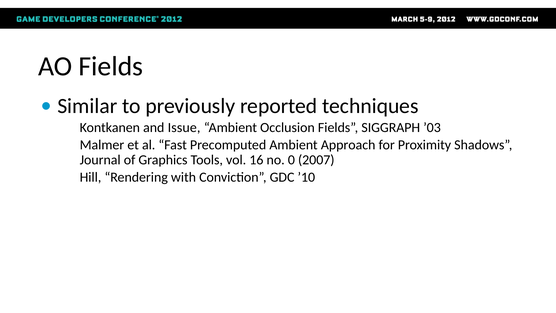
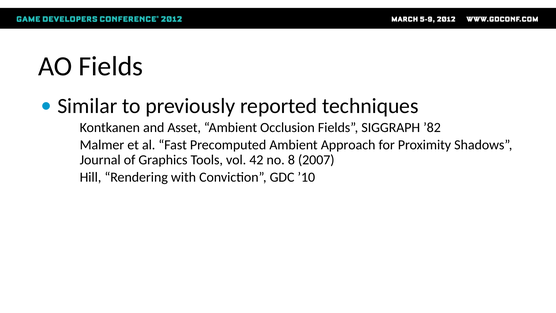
Issue: Issue -> Asset (184, 127)
’03: ’03 -> ’82 (432, 127)
16: 16 -> 42 (256, 160)
0: 0 -> 8 (291, 160)
